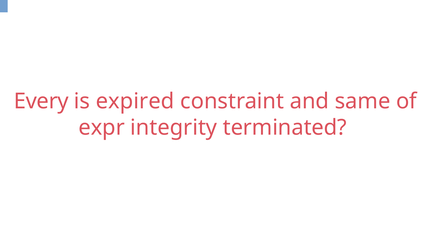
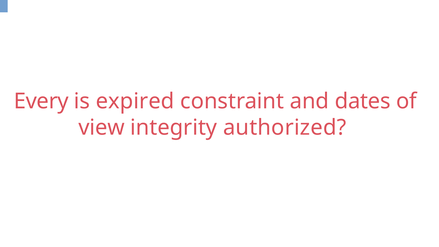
same: same -> dates (363, 101)
expr: expr -> view (102, 128)
terminated: terminated -> authorized (285, 128)
